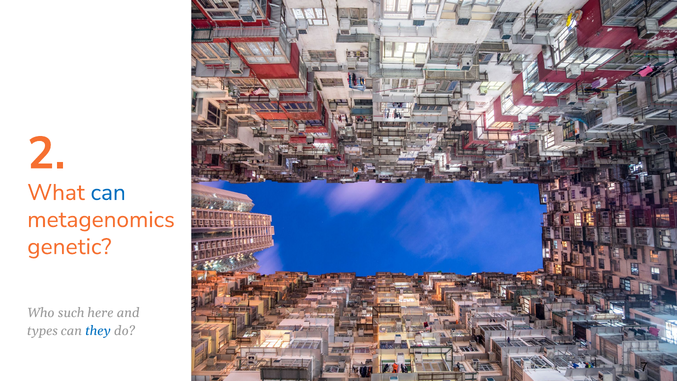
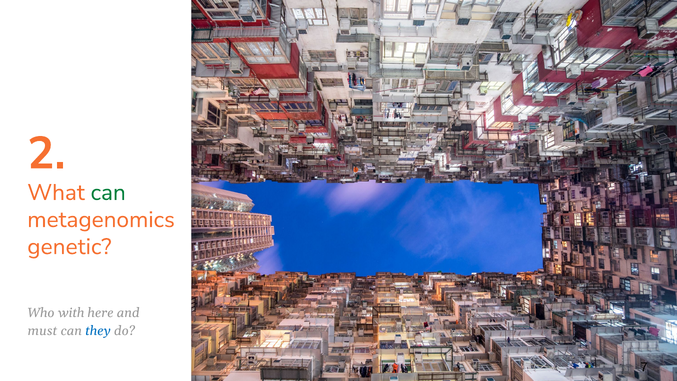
can colour: blue -> green (108, 192)
such: such -> with (71, 313)
types: types -> must (42, 331)
